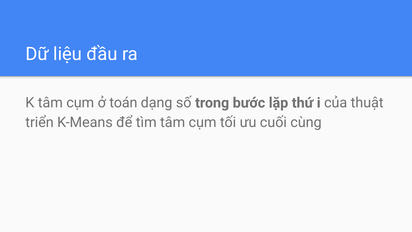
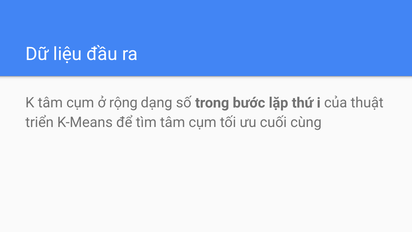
toán: toán -> rộng (123, 103)
